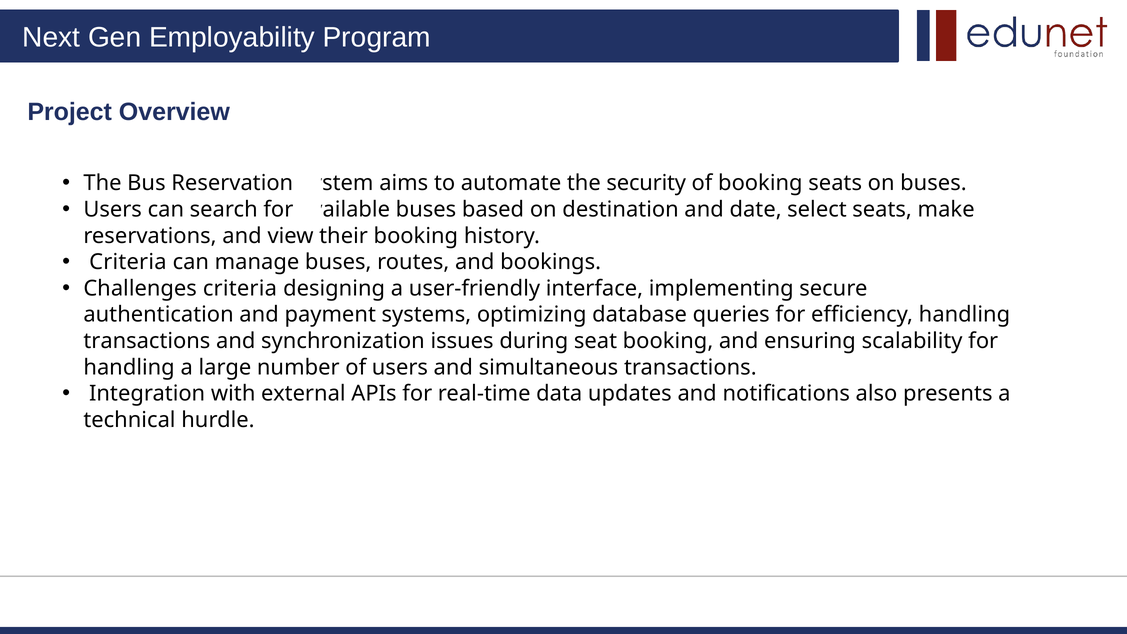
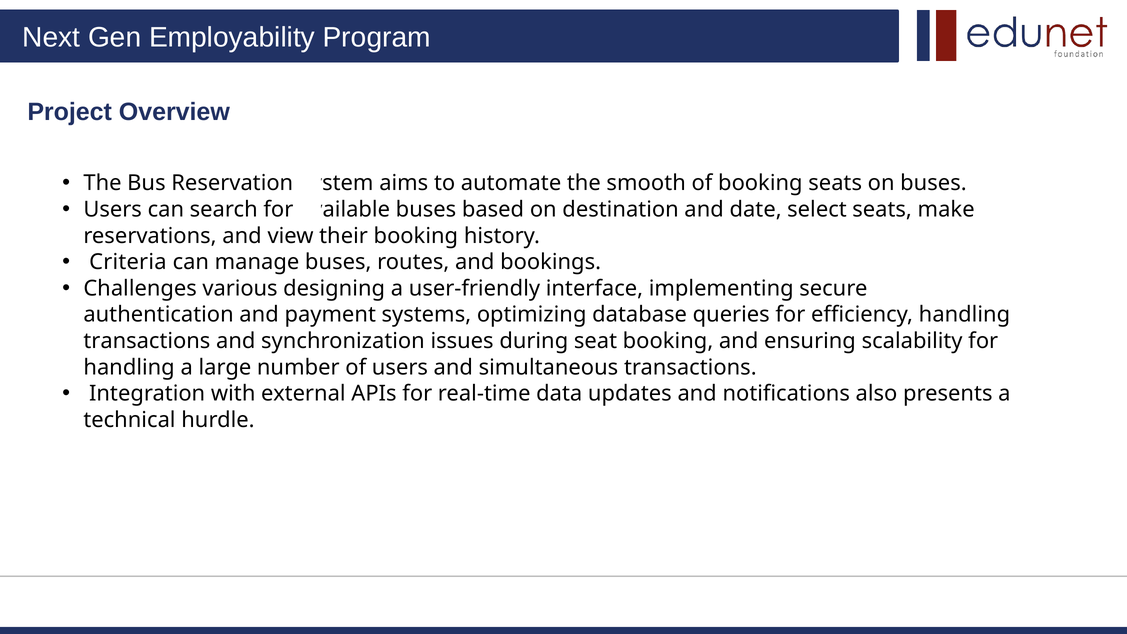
security: security -> smooth (646, 183)
Challenges criteria: criteria -> various (240, 288)
